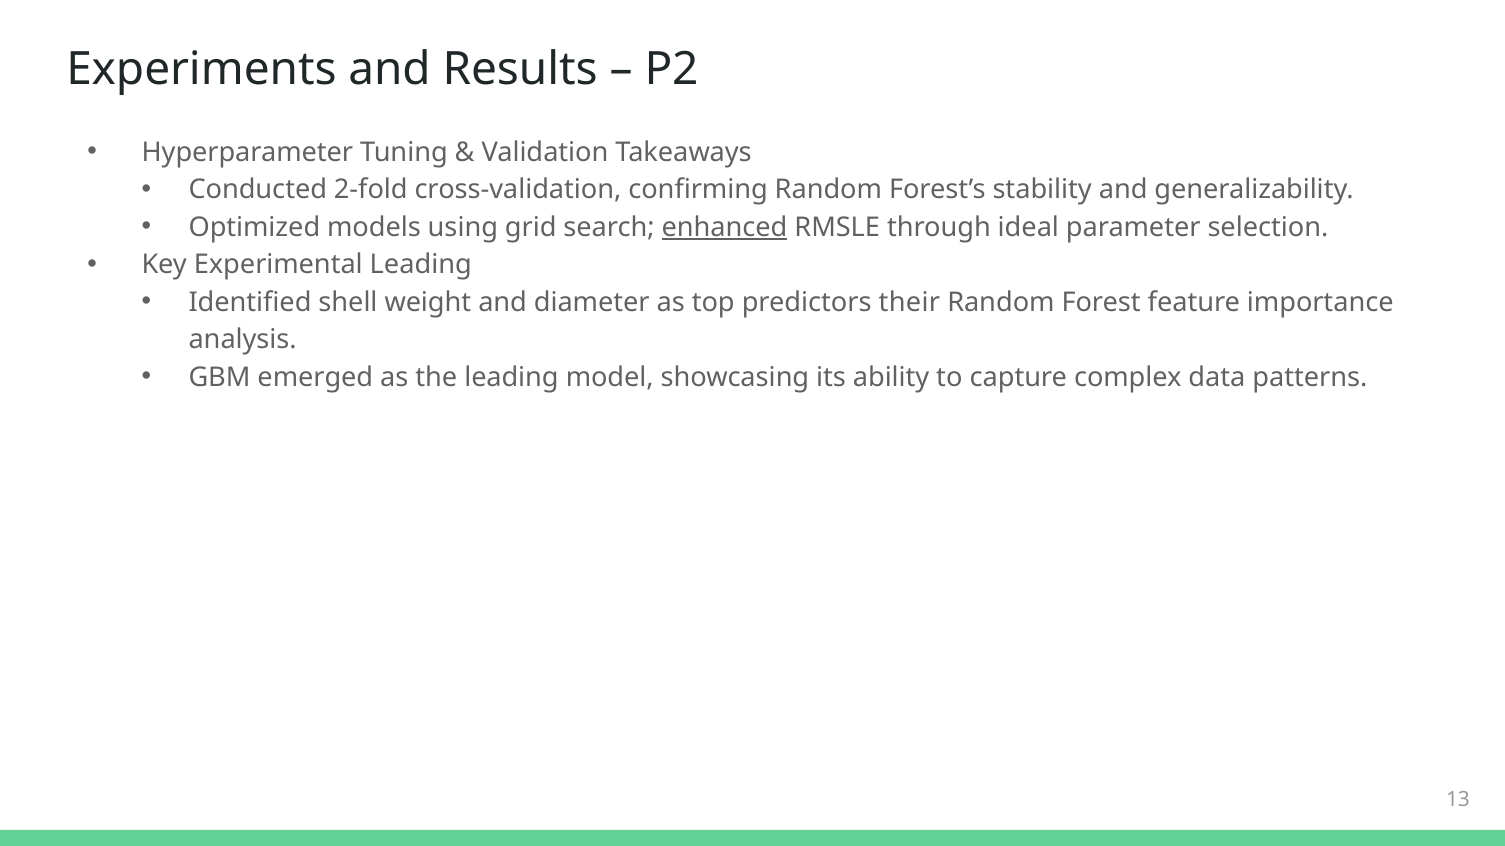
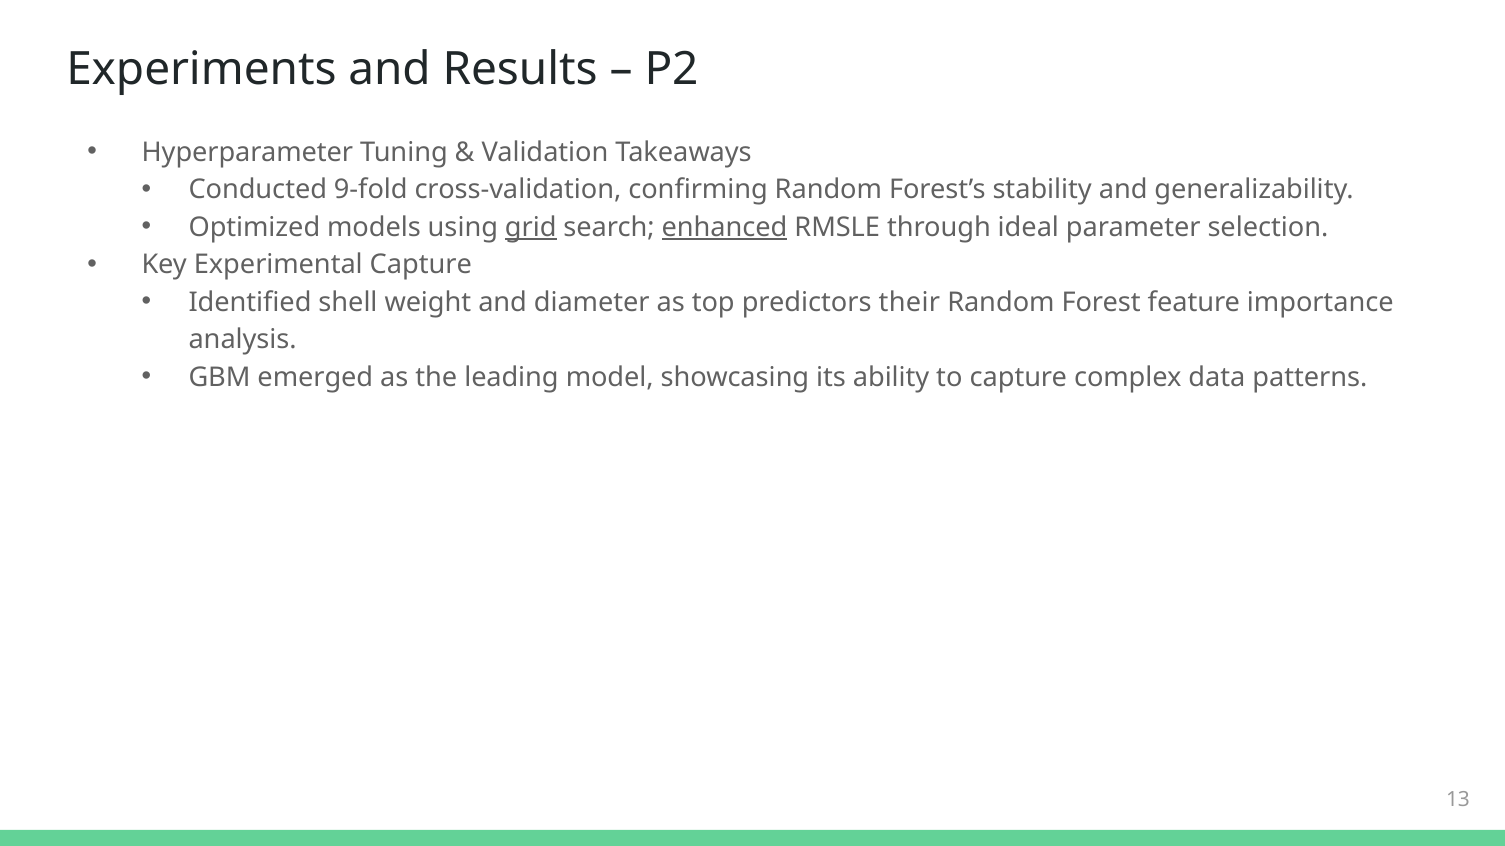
2-fold: 2-fold -> 9-fold (371, 190)
grid underline: none -> present (531, 228)
Experimental Leading: Leading -> Capture (421, 265)
